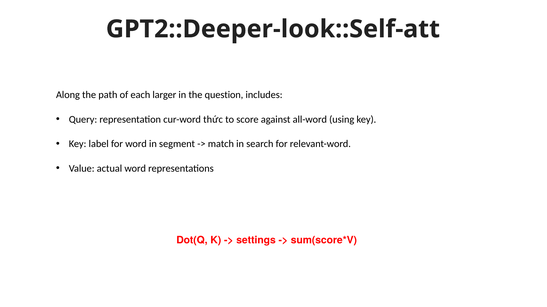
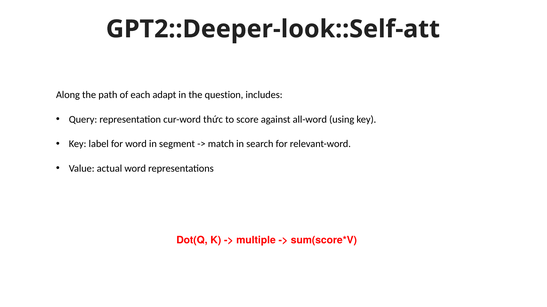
larger: larger -> adapt (164, 95)
settings: settings -> multiple (256, 241)
